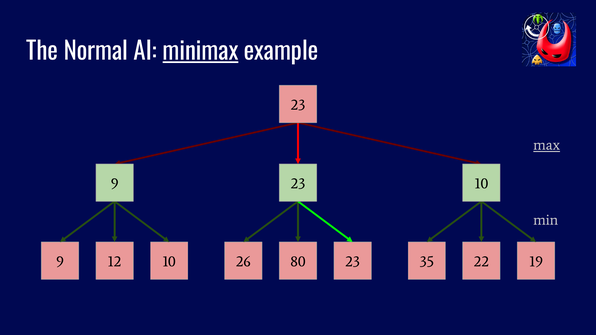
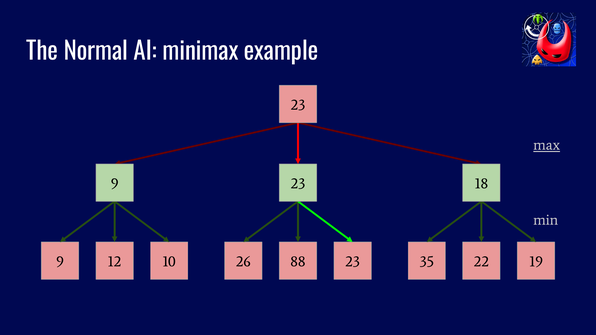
minimax underline: present -> none (200, 52)
10: 10 -> 18 (481, 184)
80: 80 -> 88 (298, 262)
